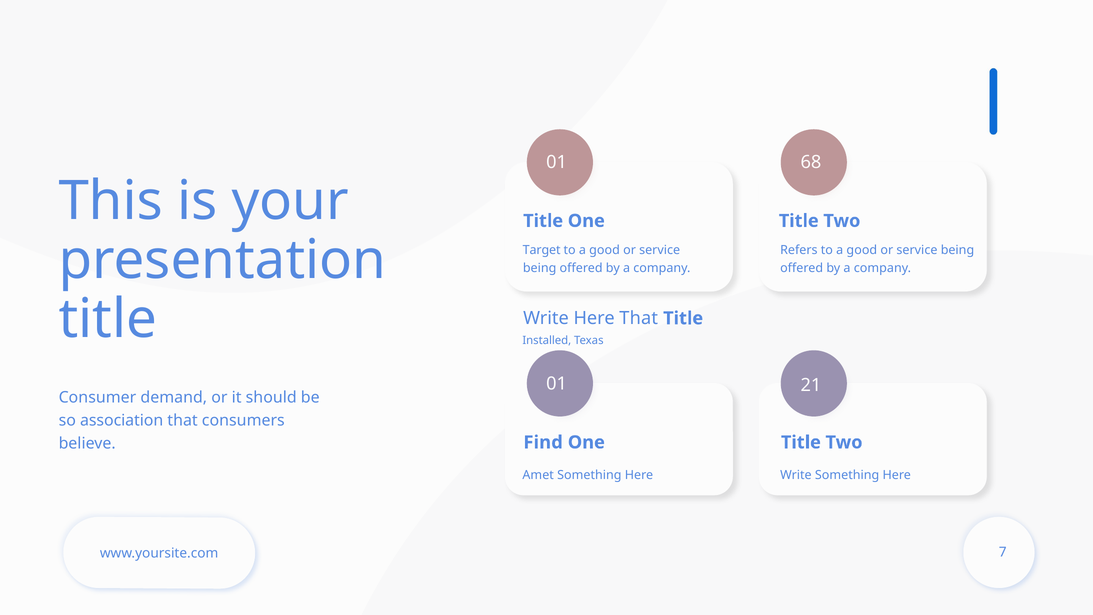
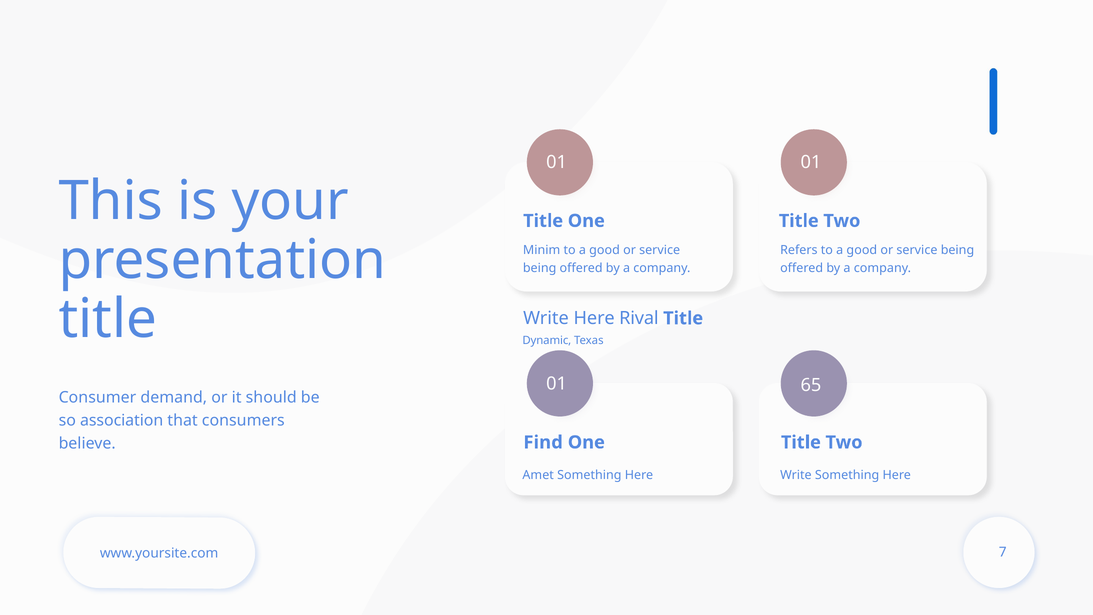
01 68: 68 -> 01 (811, 162)
Target: Target -> Minim (542, 250)
Here That: That -> Rival (639, 318)
Installed: Installed -> Dynamic (547, 341)
21: 21 -> 65 (811, 385)
